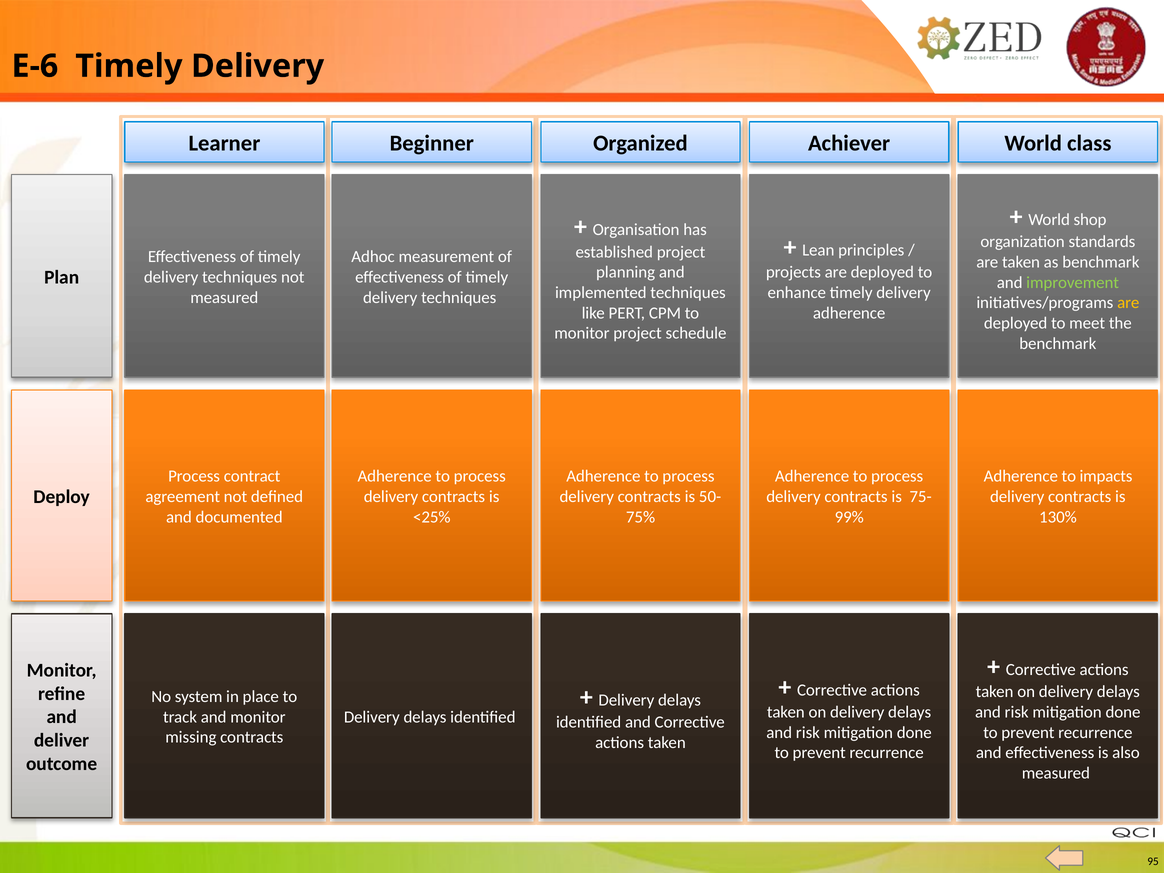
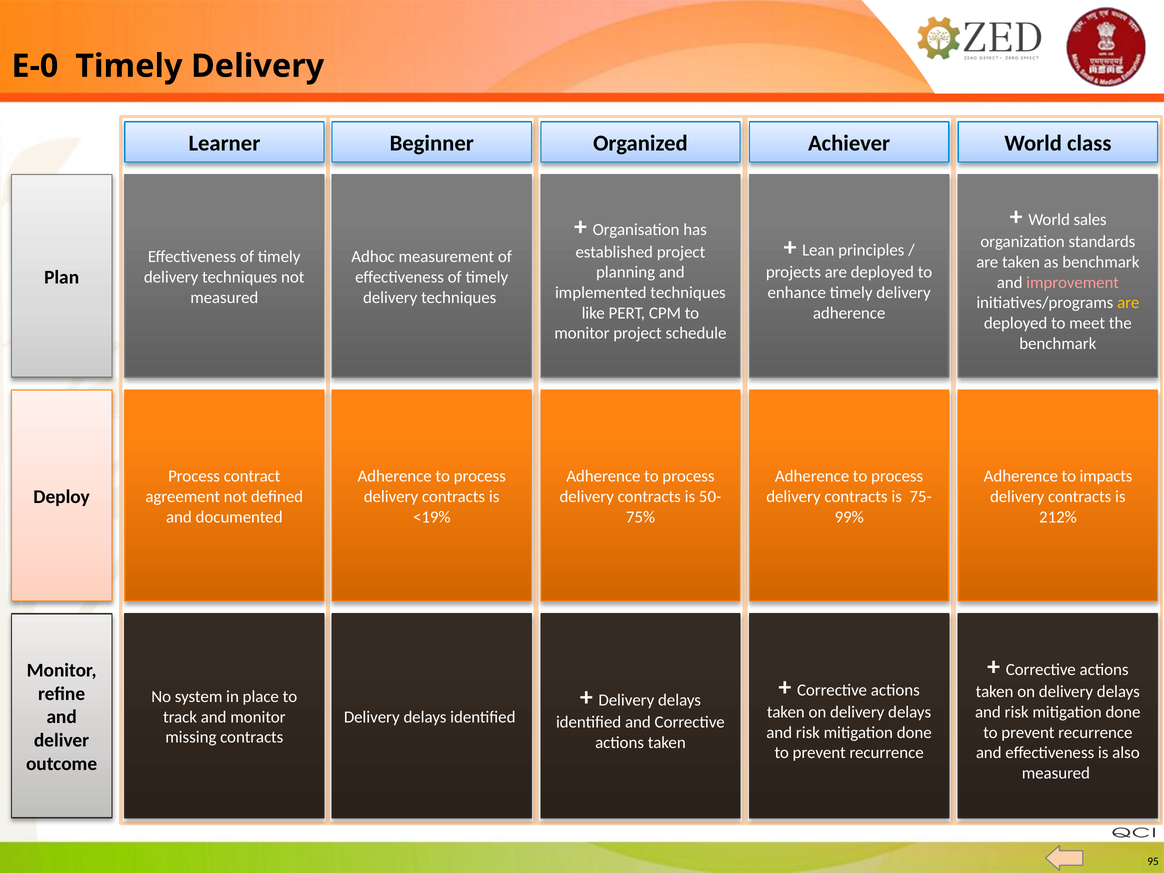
E-6: E-6 -> E-0 (35, 66)
shop: shop -> sales (1090, 220)
improvement colour: light green -> pink (1073, 282)
<25%: <25% -> <19% (432, 517)
130%: 130% -> 212% (1058, 517)
